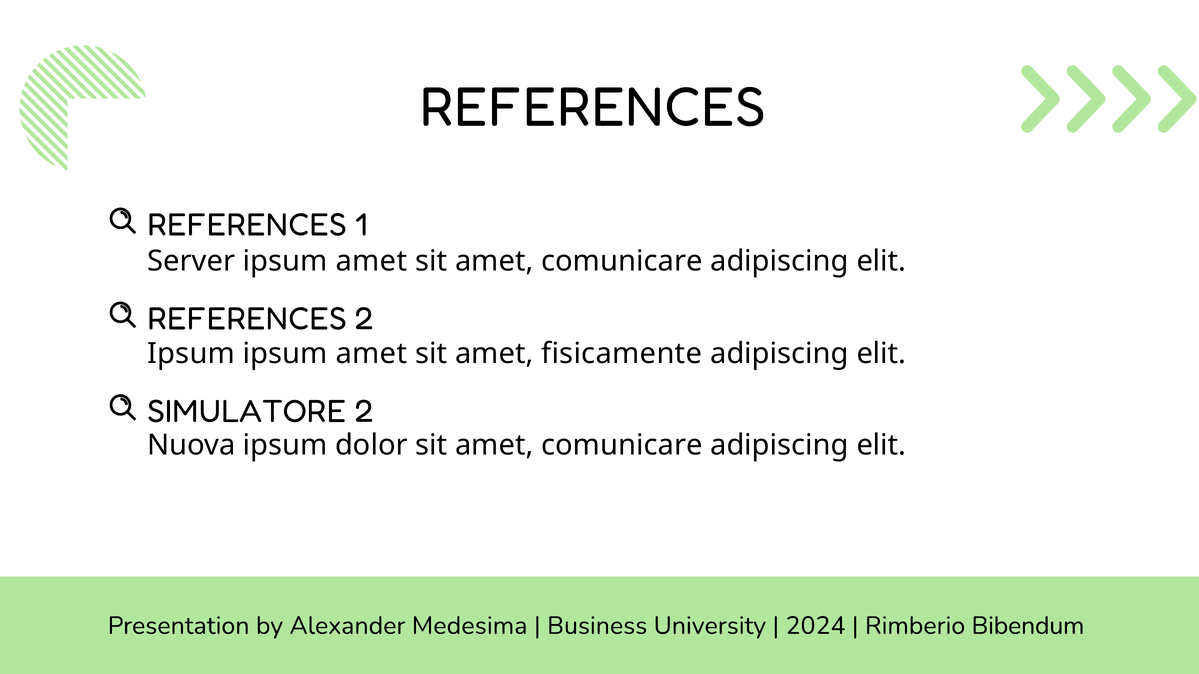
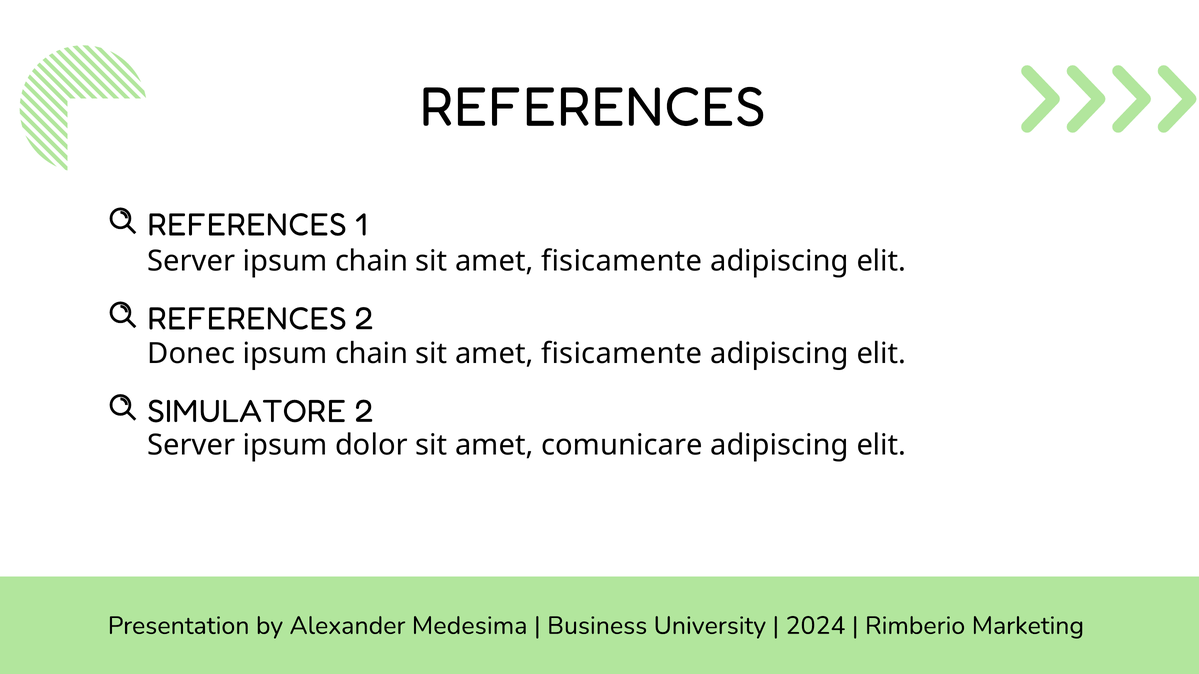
amet: amet -> chain (372, 261)
comunicare: comunicare -> fisicamente (622, 261)
Ipsum: Ipsum -> Donec (191, 354)
amet: amet -> chain (372, 354)
Nuova: Nuova -> Server (191, 446)
Bibendum: Bibendum -> Marketing (1028, 626)
